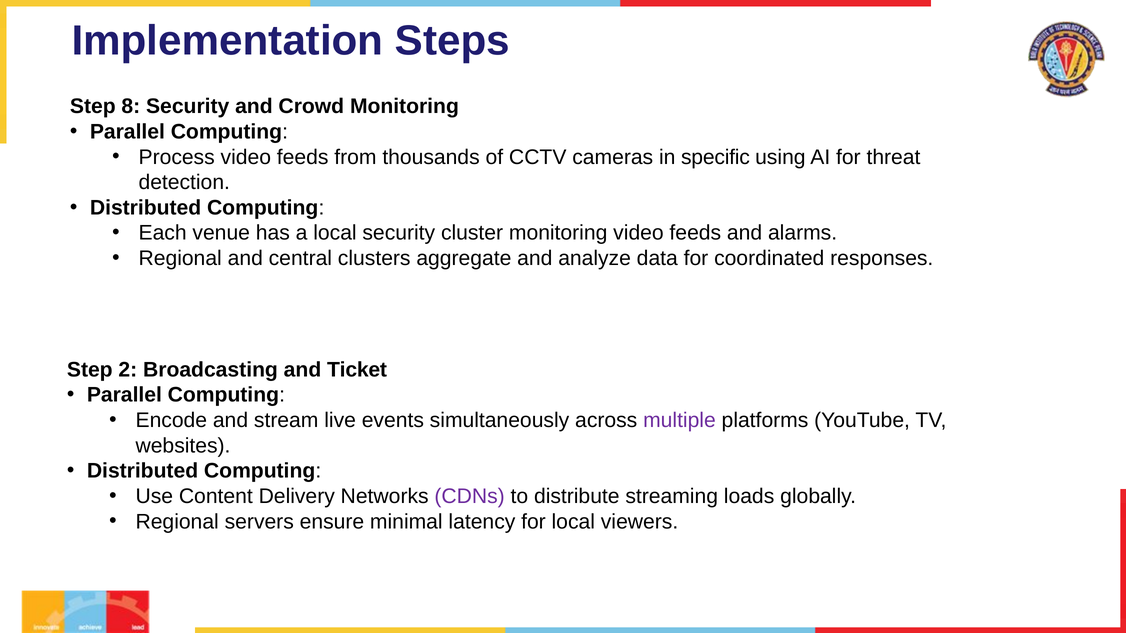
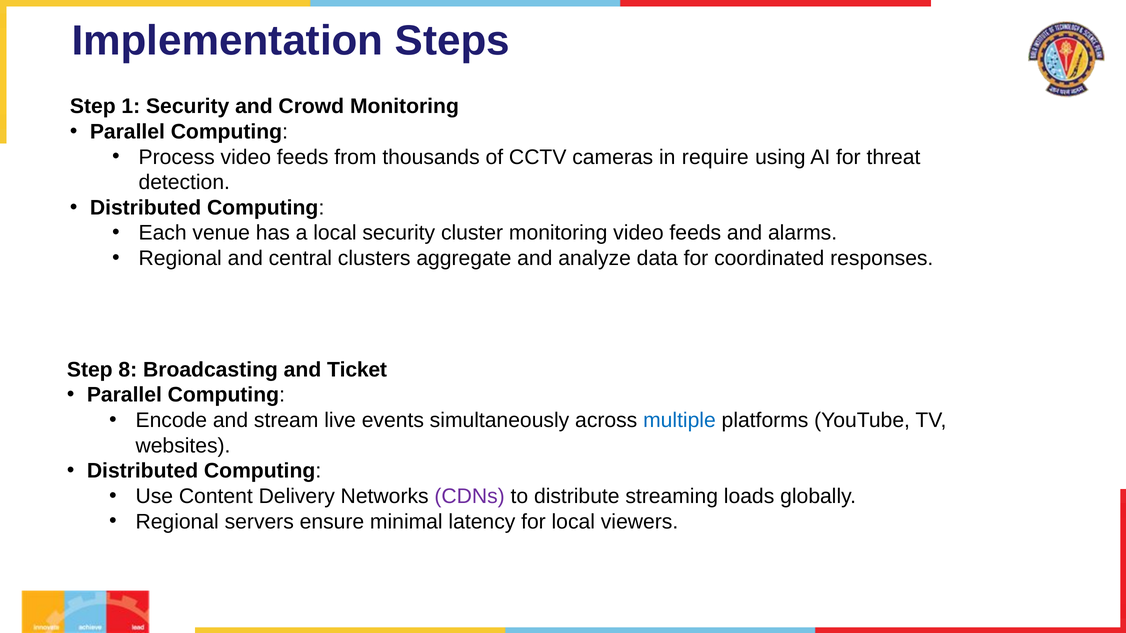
8: 8 -> 1 (131, 106)
specific: specific -> require (715, 157)
2: 2 -> 8 (128, 370)
multiple colour: purple -> blue (679, 421)
